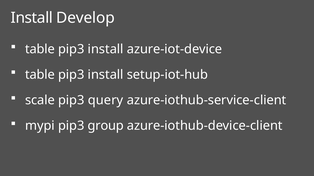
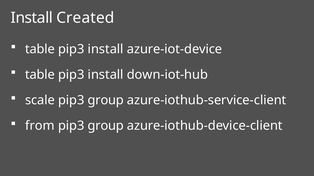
Develop: Develop -> Created (85, 18)
setup-iot-hub: setup-iot-hub -> down-iot-hub (167, 75)
query: query -> group (106, 100)
mypi: mypi -> from (40, 126)
